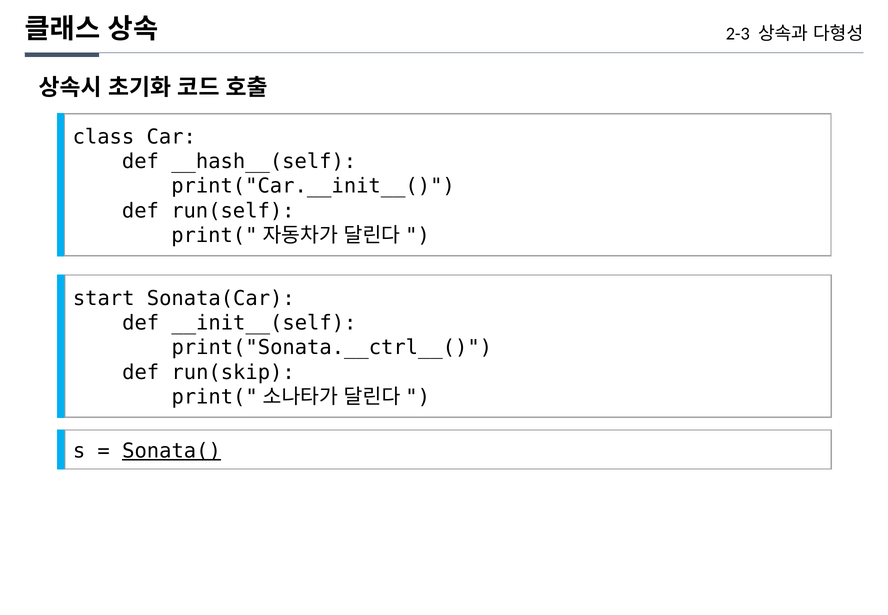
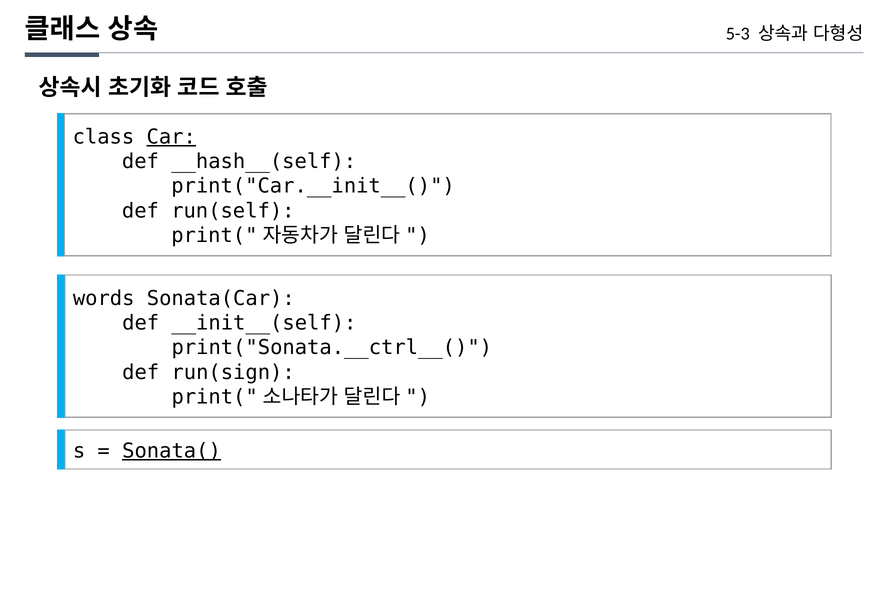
2-3: 2-3 -> 5-3 (738, 34)
Car underline: none -> present (171, 137)
start: start -> words (104, 298)
run(skip: run(skip -> run(sign (233, 372)
